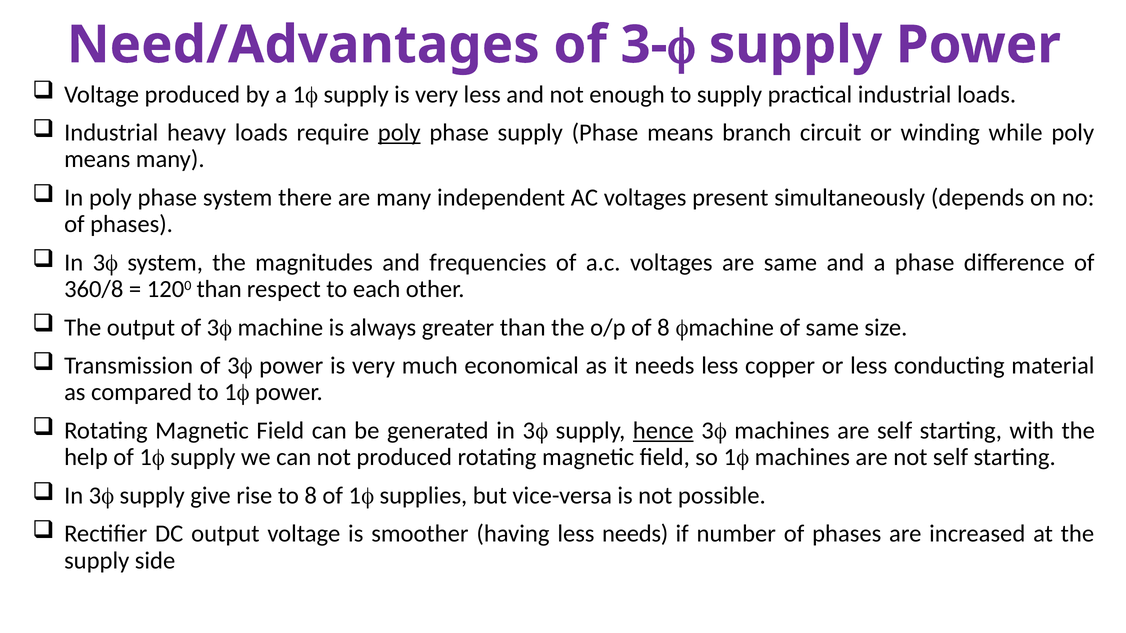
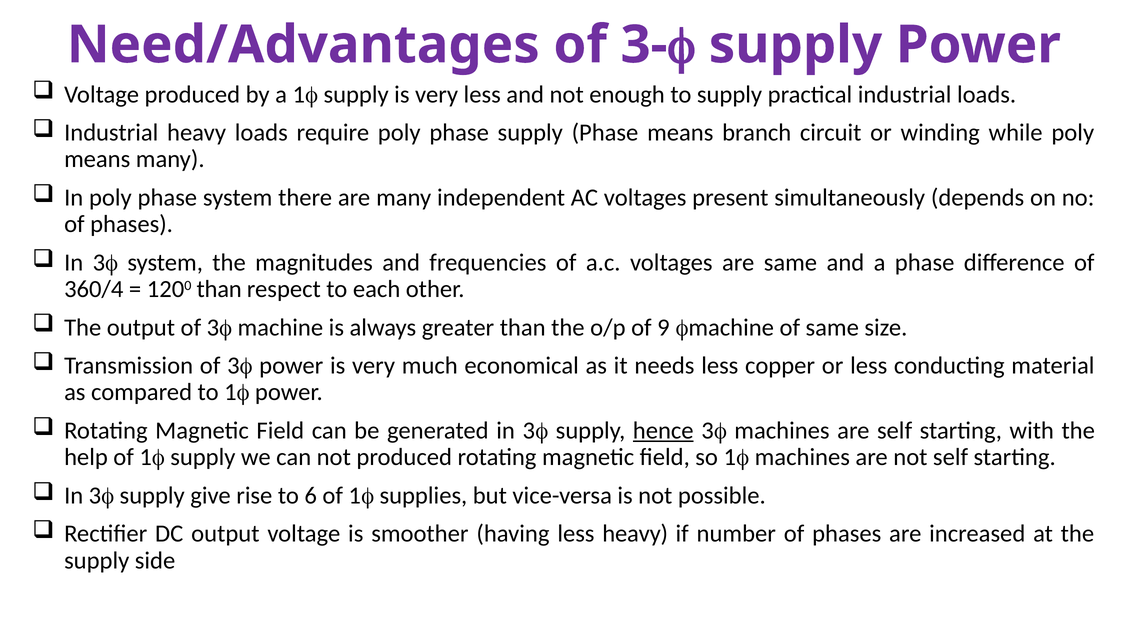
poly underline: present -> none (399, 133)
360/8: 360/8 -> 360/4 (94, 289)
of 8: 8 -> 9 (663, 328)
to 8: 8 -> 6 (311, 496)
less needs: needs -> heavy (635, 534)
